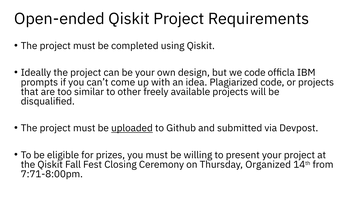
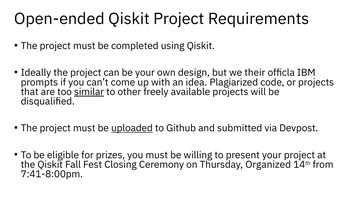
we code: code -> their (255, 73)
similar underline: none -> present (89, 92)
7:71-8:00pm: 7:71-8:00pm -> 7:41-8:00pm (52, 174)
